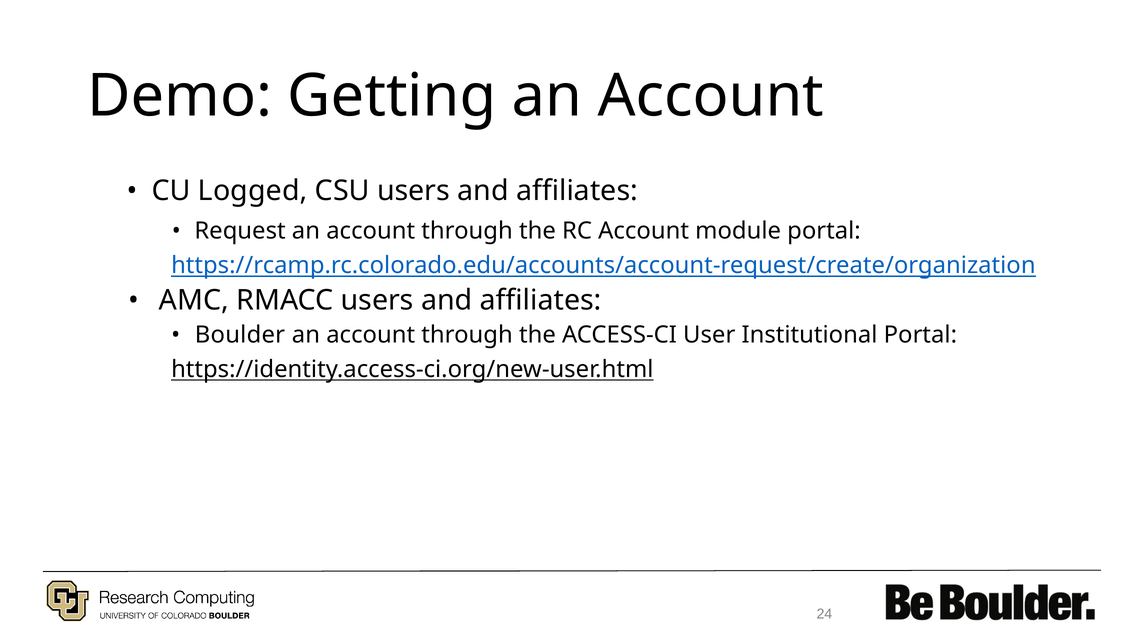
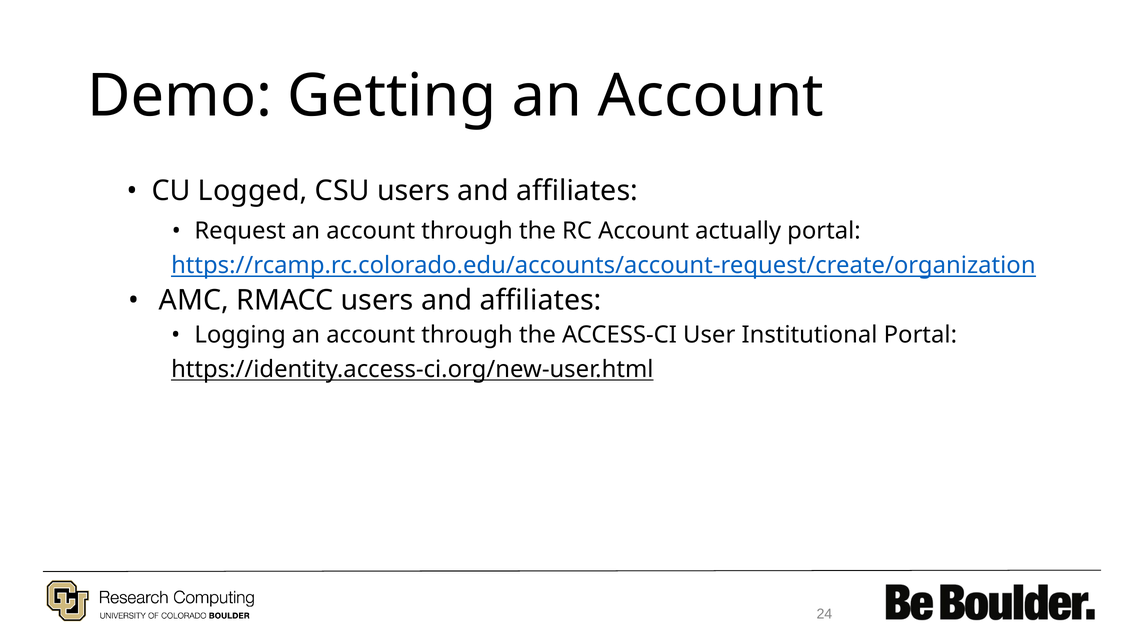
module: module -> actually (738, 231)
Boulder: Boulder -> Logging (240, 335)
